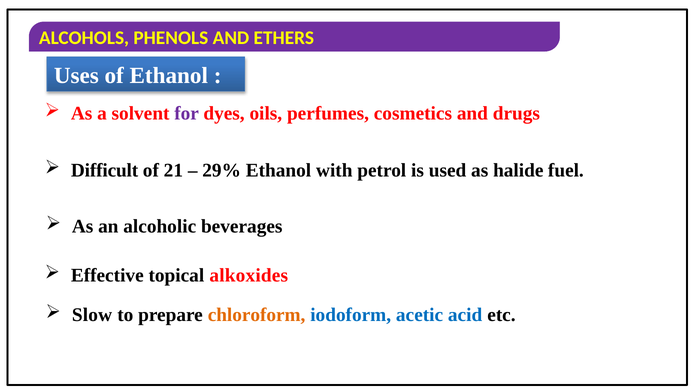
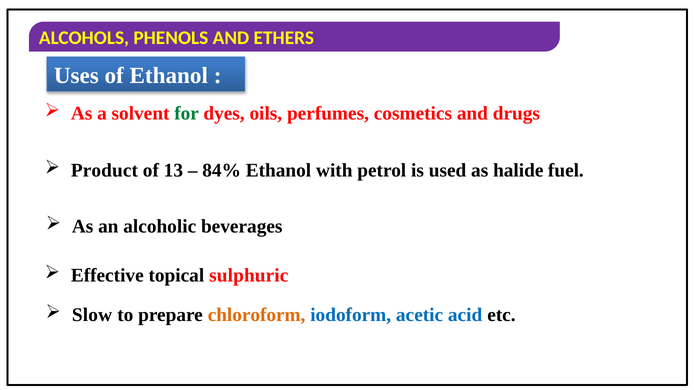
for colour: purple -> green (187, 114)
Difficult: Difficult -> Product (104, 171)
21: 21 -> 13 (173, 171)
29%: 29% -> 84% (222, 171)
alkoxides: alkoxides -> sulphuric (249, 276)
